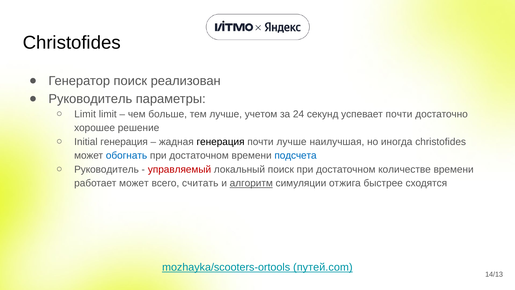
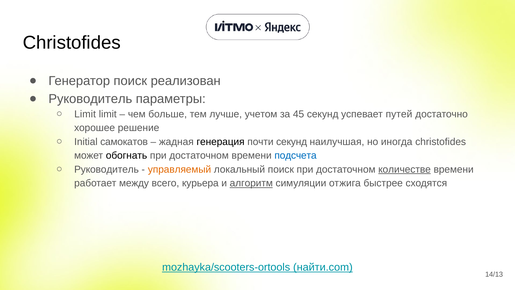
24: 24 -> 45 (299, 114)
успевает почти: почти -> путей (399, 114)
Initial генерация: генерация -> самокатов (124, 142)
почти лучше: лучше -> секунд (292, 142)
обогнать colour: blue -> black (127, 155)
управляемый colour: red -> orange (179, 169)
количестве underline: none -> present (405, 169)
работает может: может -> между (134, 183)
считать: считать -> курьера (200, 183)
путей.com: путей.com -> найти.com (323, 267)
